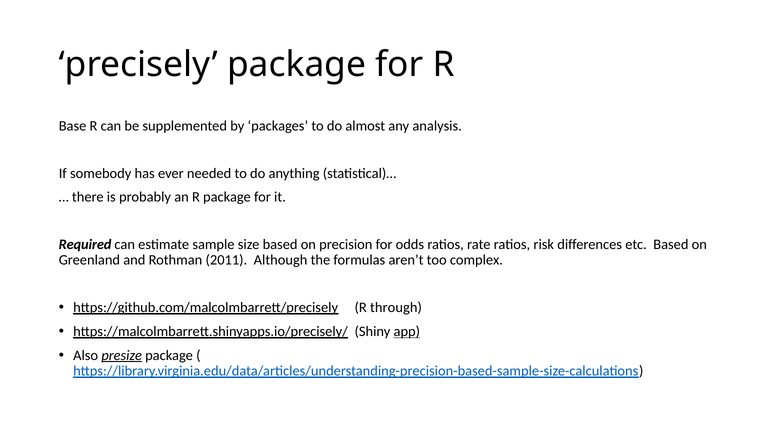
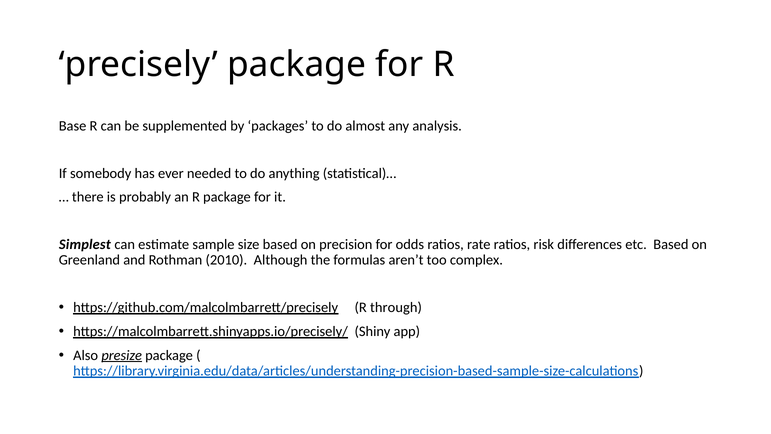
Required: Required -> Simplest (85, 244)
2011: 2011 -> 2010 (226, 260)
app underline: present -> none (407, 331)
